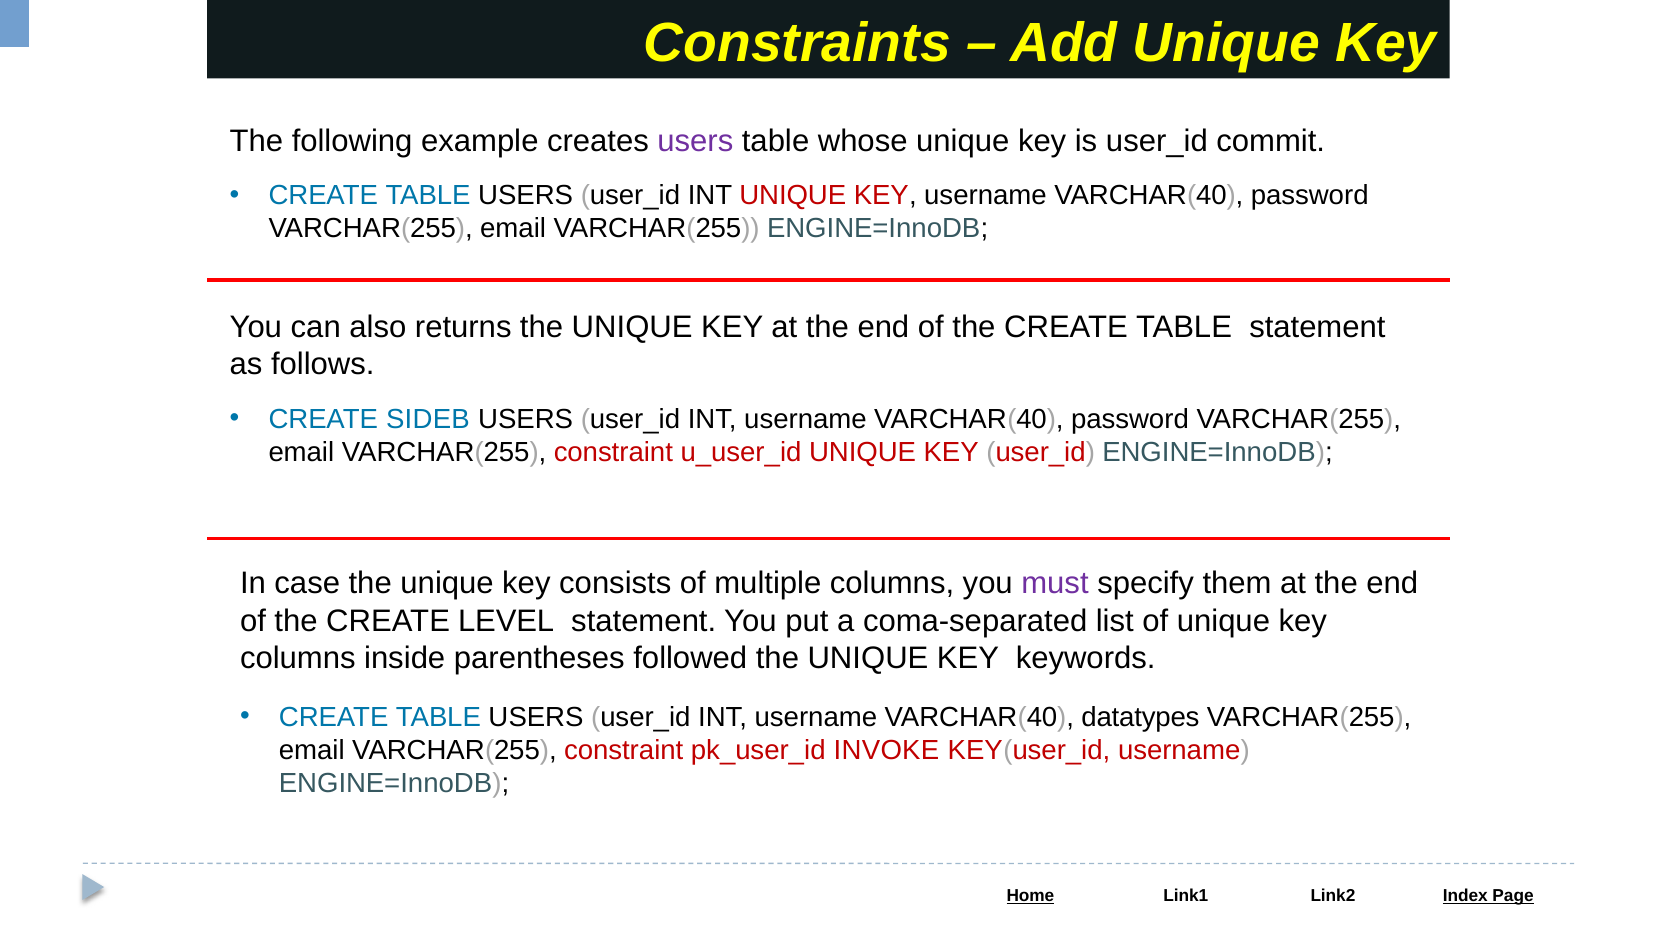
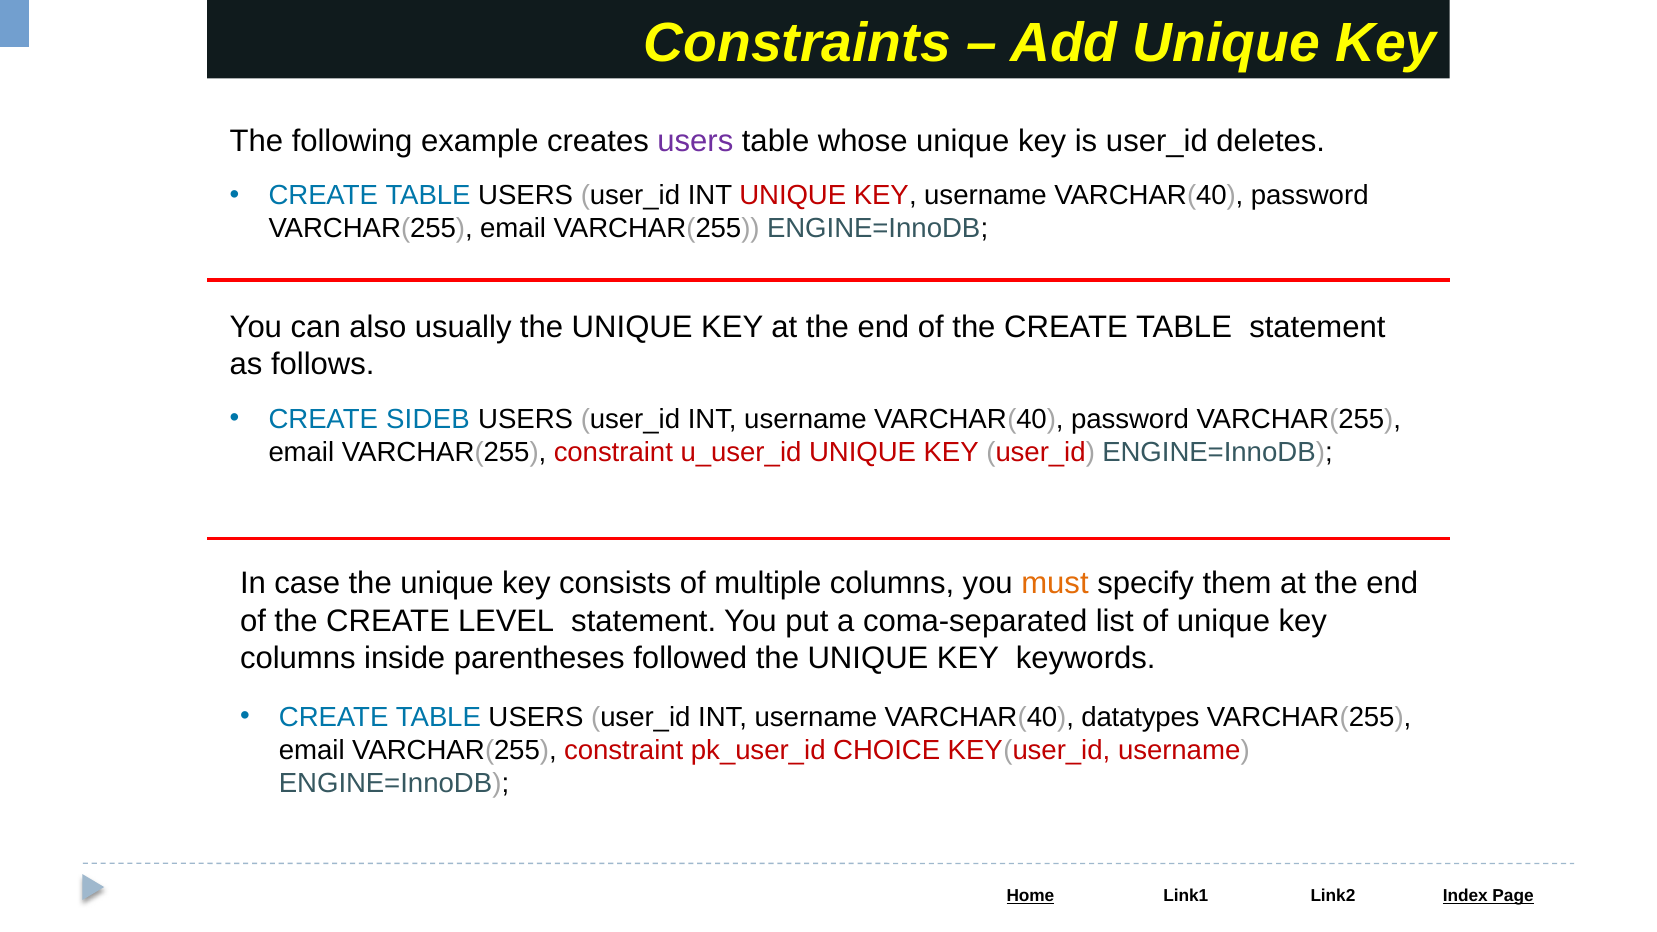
commit: commit -> deletes (1271, 141)
returns: returns -> usually (463, 327)
must colour: purple -> orange (1055, 584)
INVOKE: INVOKE -> CHOICE (887, 750)
